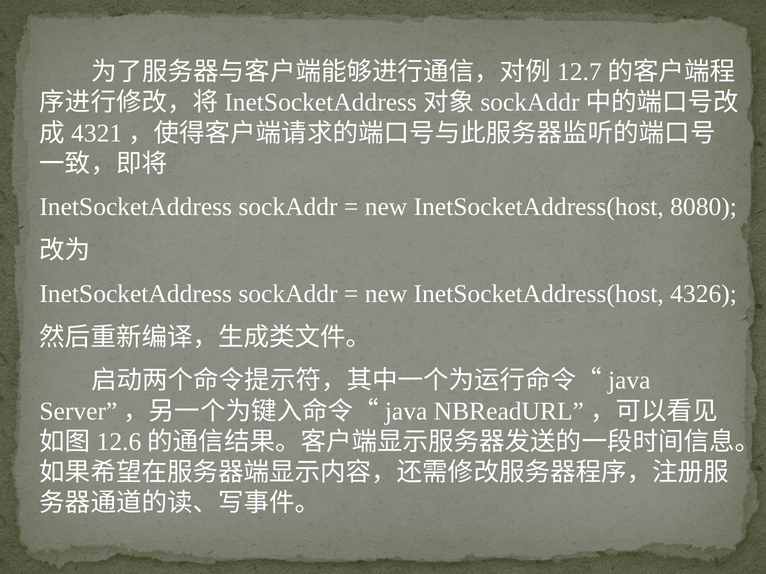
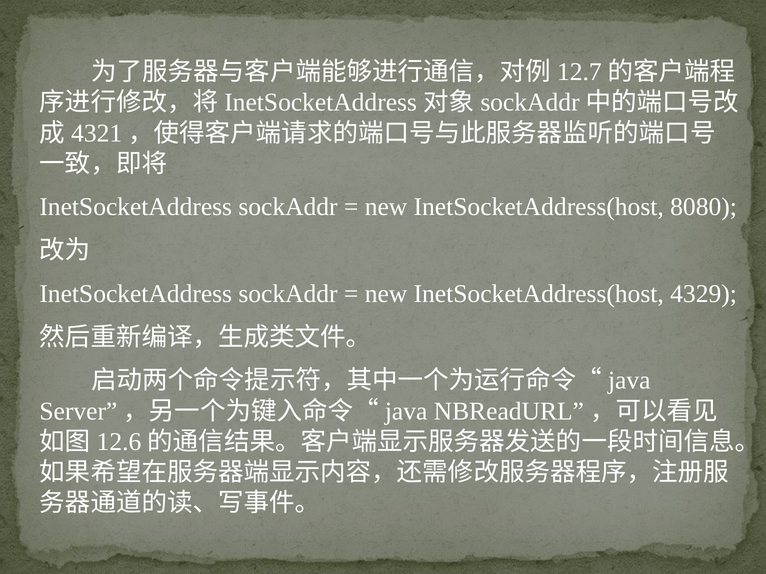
4326: 4326 -> 4329 (704, 294)
